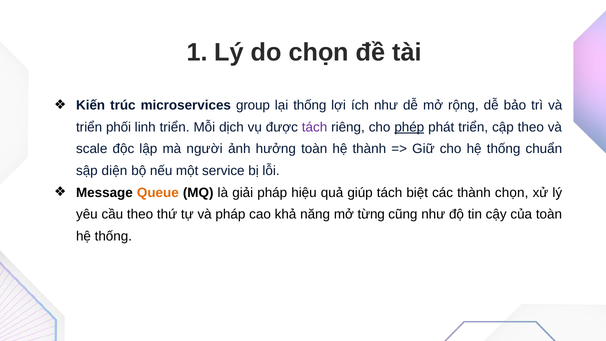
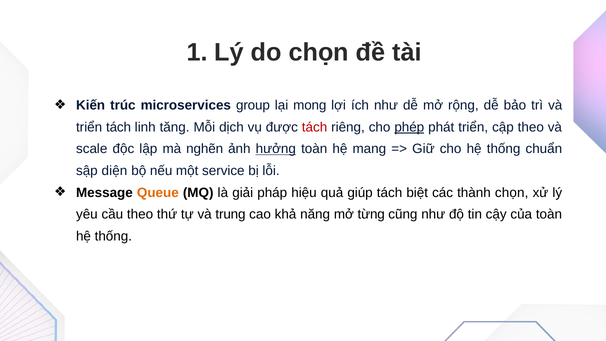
lại thống: thống -> mong (310, 105)
triển phối: phối -> tách (119, 127)
linh triển: triển -> tăng (175, 127)
tách colour: purple -> red (315, 127)
người: người -> nghẽn (205, 149)
hưởng underline: none -> present (276, 149)
hệ thành: thành -> mang (369, 149)
và pháp: pháp -> trung (230, 214)
